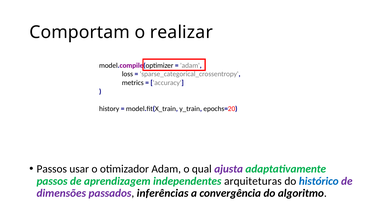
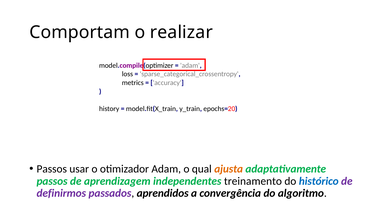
ajusta colour: purple -> orange (229, 169)
arquiteturas: arquiteturas -> treinamento (253, 181)
dimensões: dimensões -> definirmos (61, 193)
inferências: inferências -> aprendidos (163, 193)
